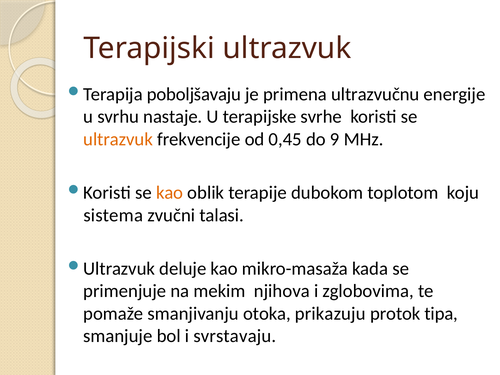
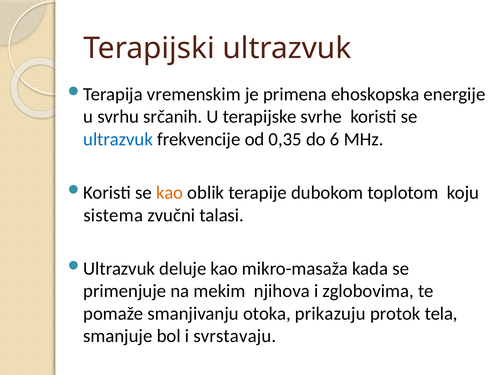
poboljšavaju: poboljšavaju -> vremenskim (194, 94)
ultrazvučnu: ultrazvučnu -> ehoskopska (375, 94)
nastaje: nastaje -> srčanih (173, 117)
ultrazvuk colour: orange -> blue (118, 139)
0,45: 0,45 -> 0,35 (285, 139)
9: 9 -> 6 (335, 139)
tipa: tipa -> tela (441, 314)
